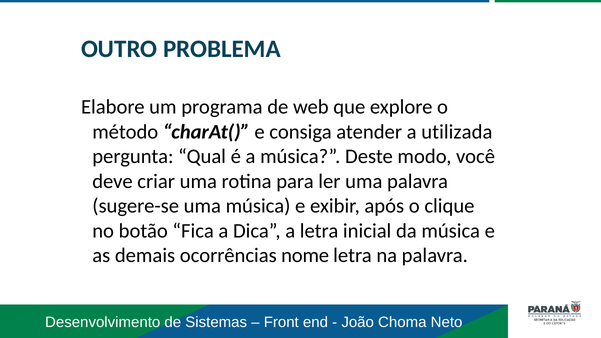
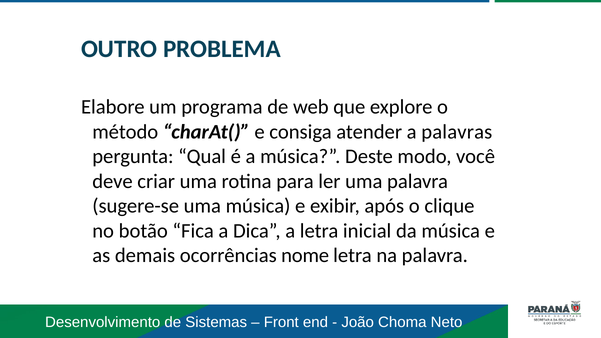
utilizada: utilizada -> palavras (457, 132)
